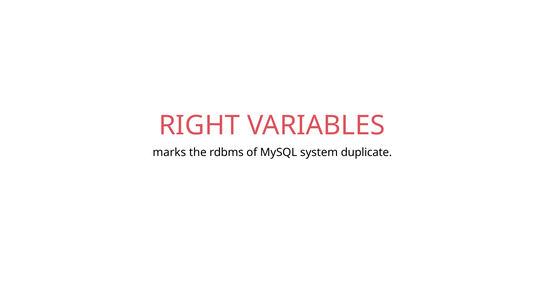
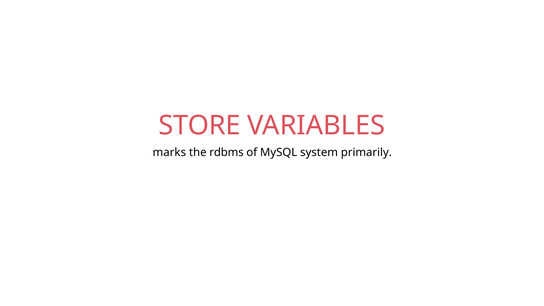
RIGHT: RIGHT -> STORE (199, 126)
duplicate: duplicate -> primarily (366, 152)
